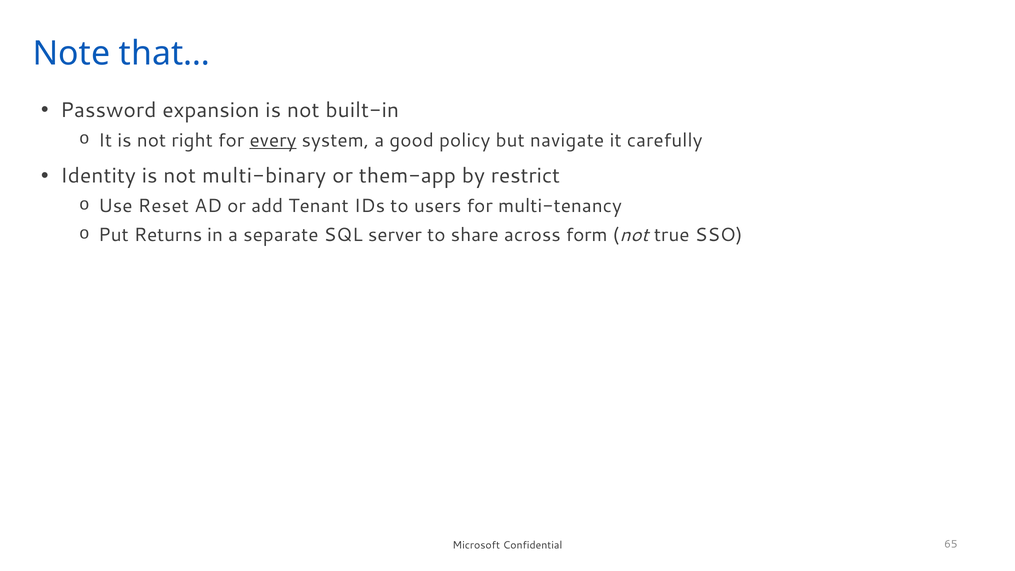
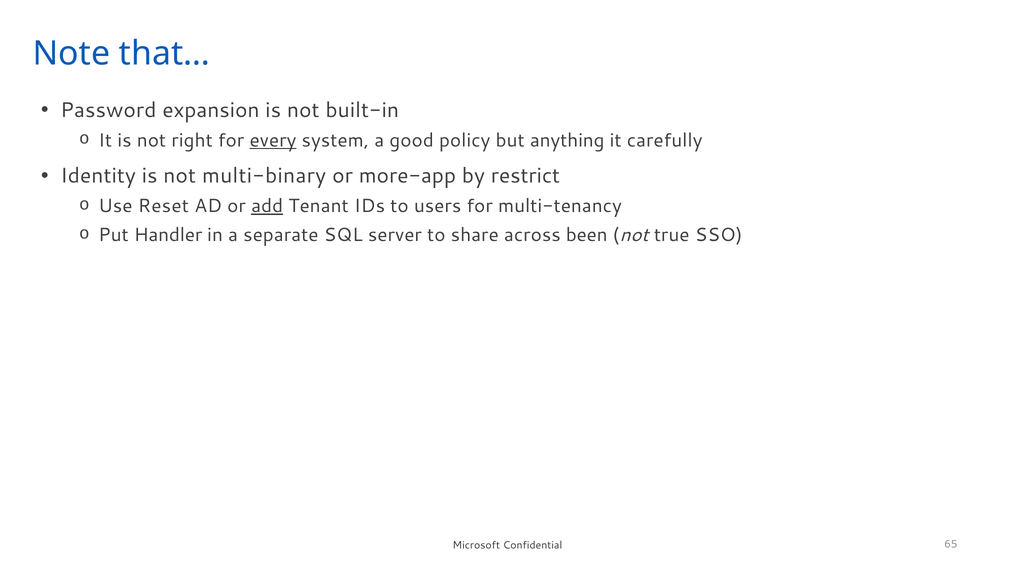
navigate: navigate -> anything (567, 140)
them-app: them-app -> more-app (407, 176)
add underline: none -> present (267, 206)
Returns: Returns -> Handler (168, 235)
form: form -> been (587, 235)
